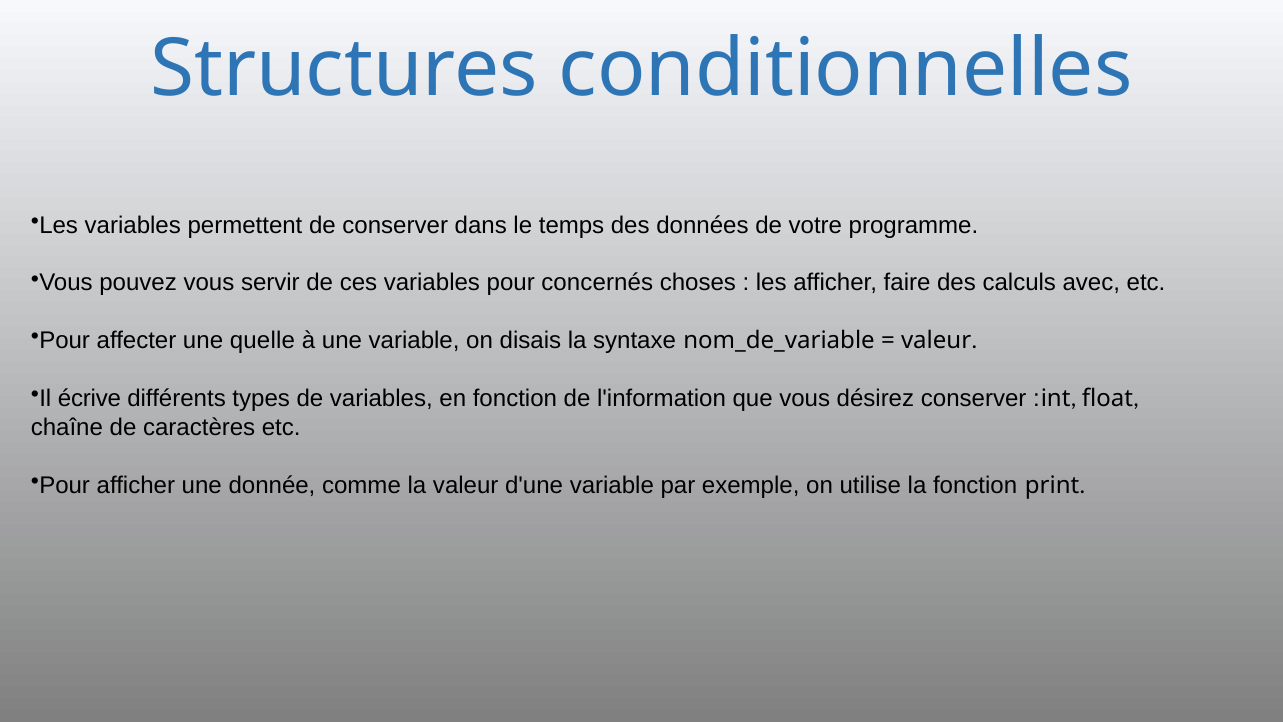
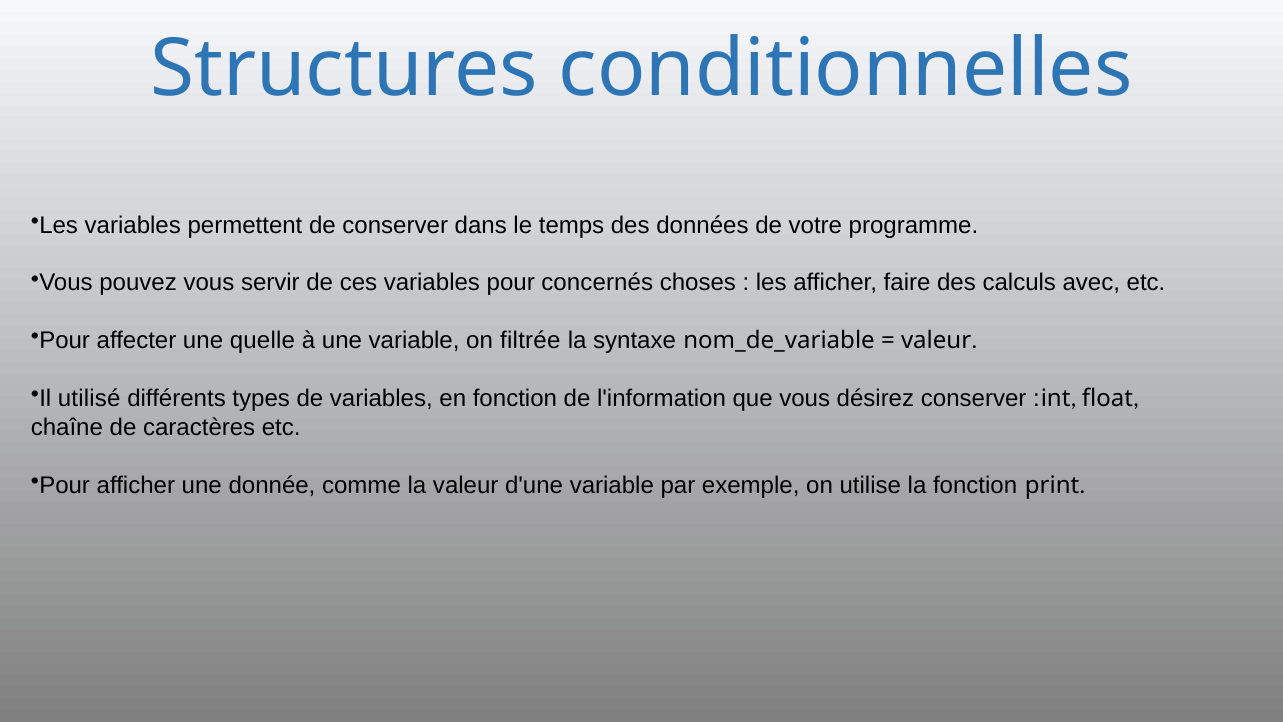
disais: disais -> filtrée (530, 341)
écrive: écrive -> utilisé (89, 398)
